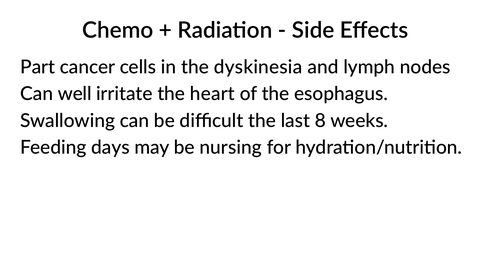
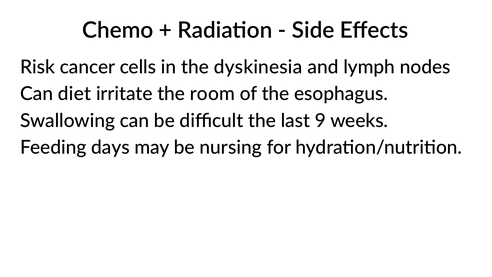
Part: Part -> Risk (38, 67)
well: well -> diet (74, 94)
heart: heart -> room (212, 94)
8: 8 -> 9 (320, 121)
